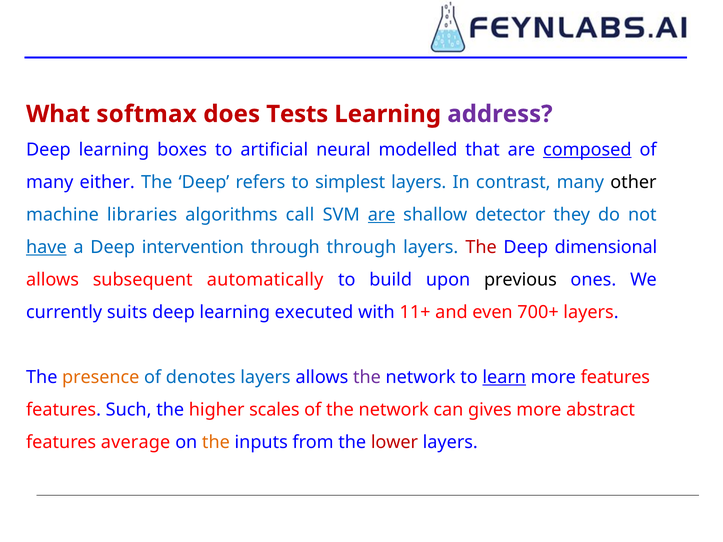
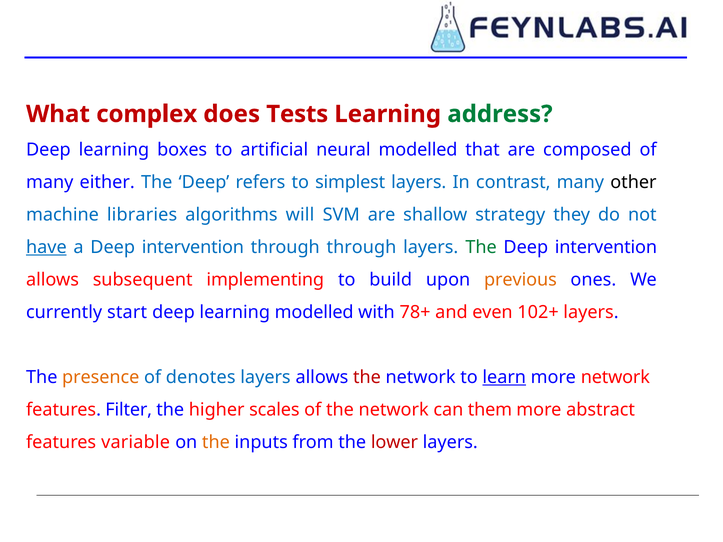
softmax: softmax -> complex (147, 114)
address colour: purple -> green (500, 114)
composed underline: present -> none (587, 150)
call: call -> will (300, 215)
are underline: present -> none (382, 215)
detector: detector -> strategy (510, 215)
The colour: red -> green (481, 247)
dimensional: dimensional -> intervention (606, 247)
automatically: automatically -> implementing (265, 280)
previous colour: black -> orange (520, 280)
suits: suits -> start (127, 313)
learning executed: executed -> modelled (314, 313)
11+: 11+ -> 78+ (415, 313)
700+: 700+ -> 102+ (538, 313)
the colour: purple -> red (367, 378)
more features: features -> network (615, 378)
Such: Such -> Filter (129, 410)
gives: gives -> them (490, 410)
average: average -> variable (136, 443)
